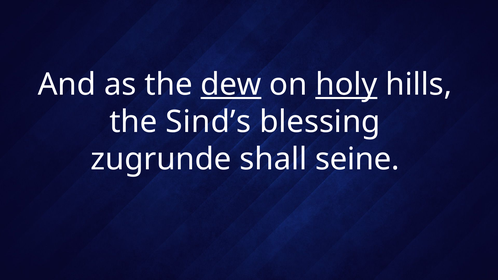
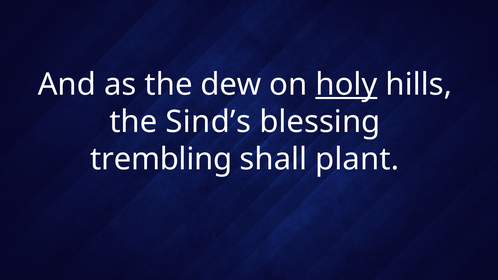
dew underline: present -> none (231, 85)
zugrunde: zugrunde -> trembling (161, 159)
seine: seine -> plant (357, 159)
